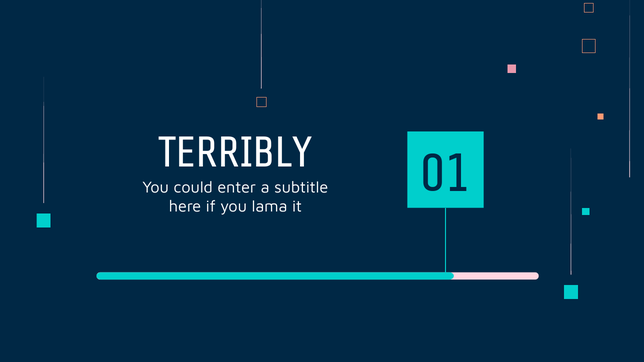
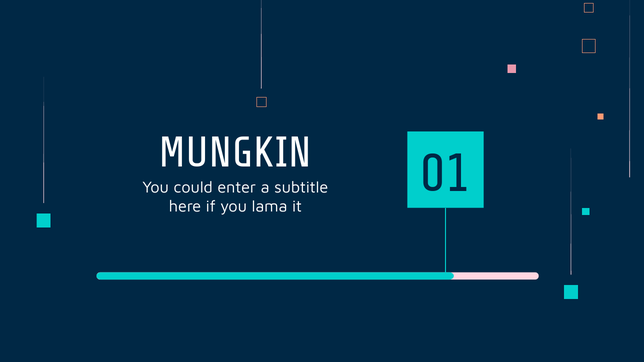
TERRIBLY: TERRIBLY -> MUNGKIN (235, 152)
